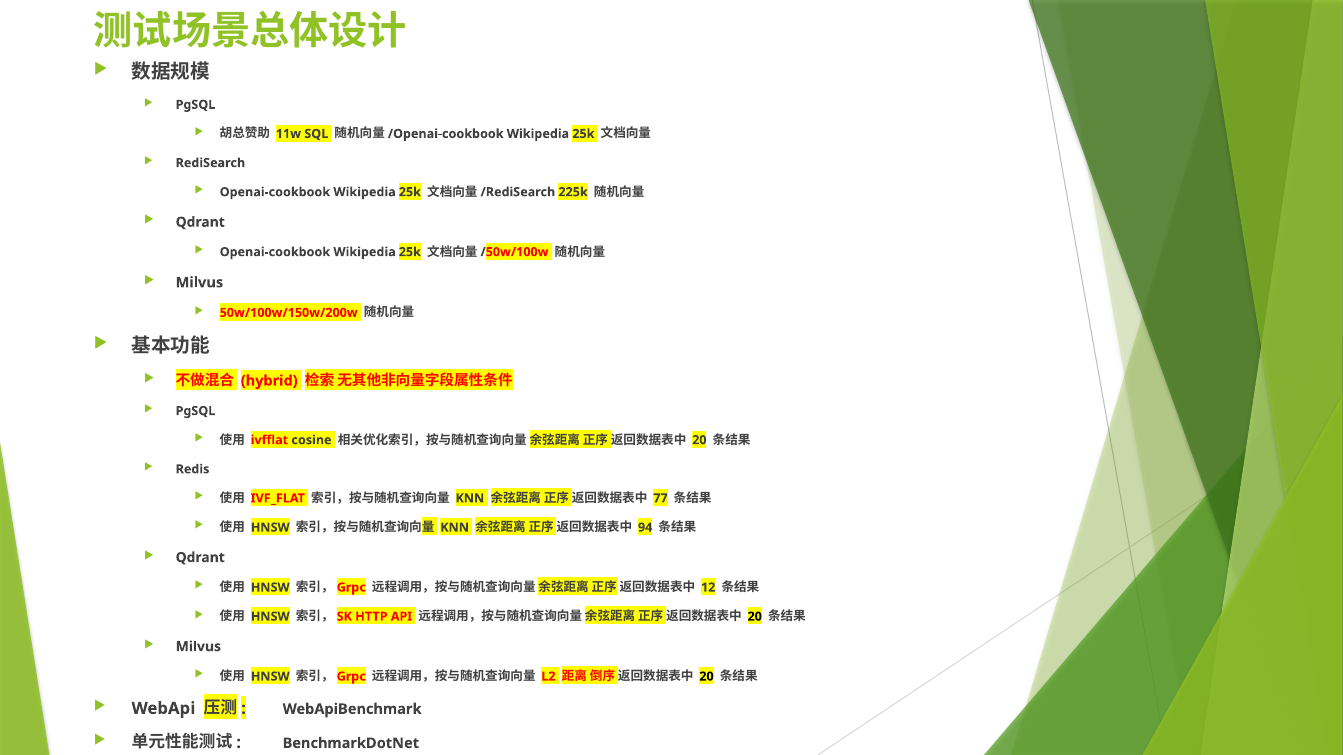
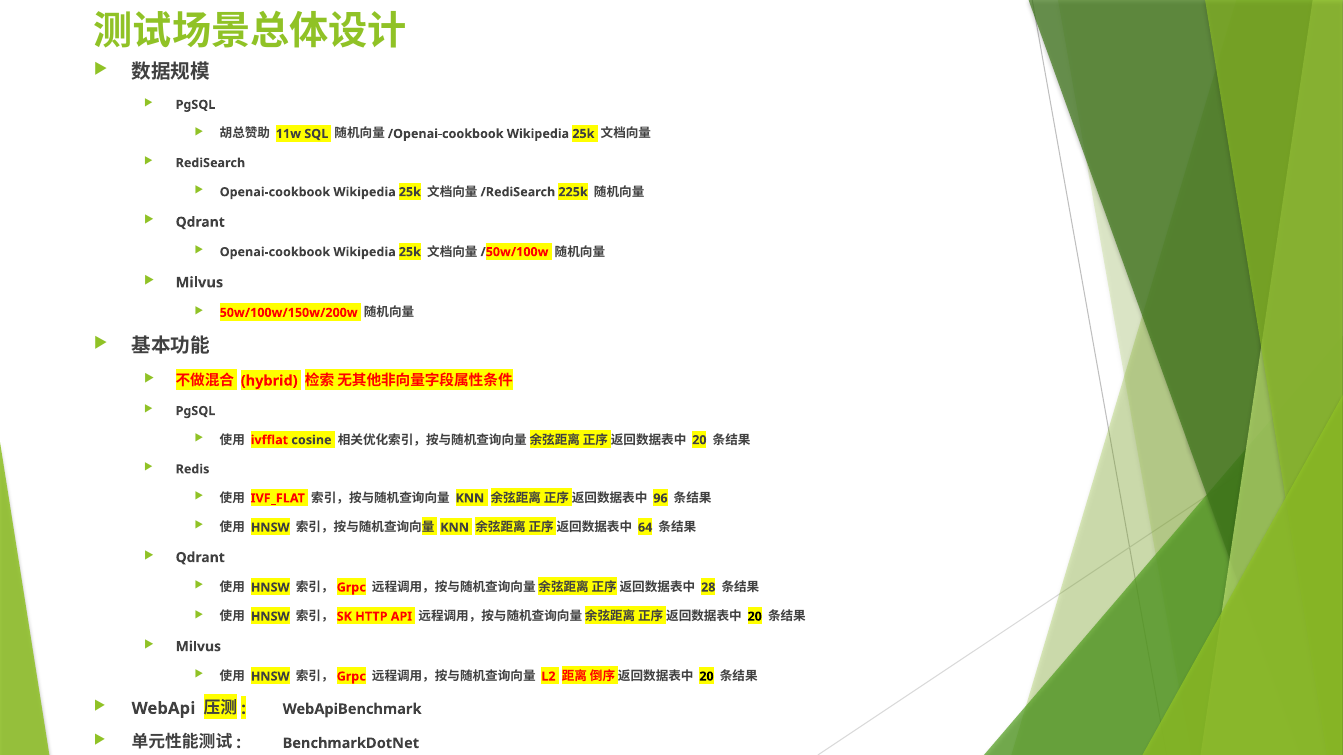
77: 77 -> 96 (660, 499)
94: 94 -> 64 (645, 528)
12: 12 -> 28 (708, 588)
